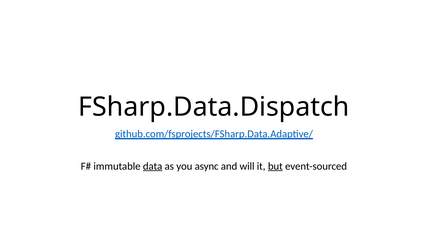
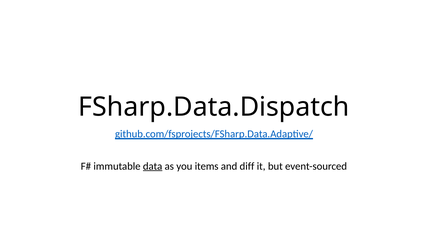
async: async -> items (207, 166)
will: will -> diff (247, 166)
but underline: present -> none (275, 166)
